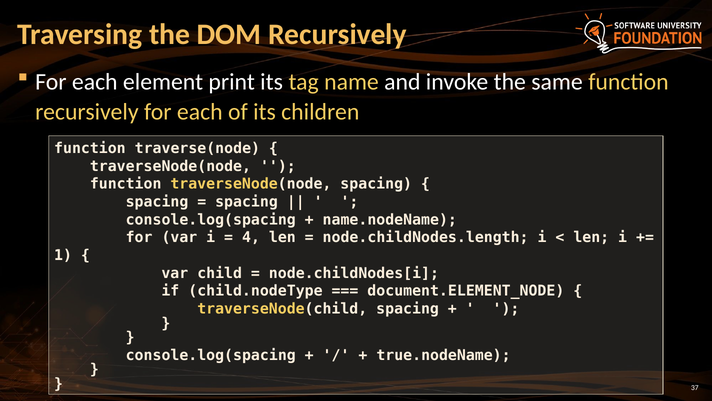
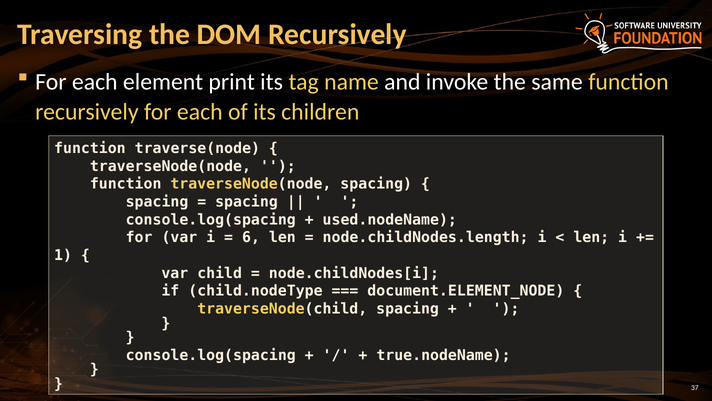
name.nodeName: name.nodeName -> used.nodeName (390, 219)
4: 4 -> 6 (251, 237)
